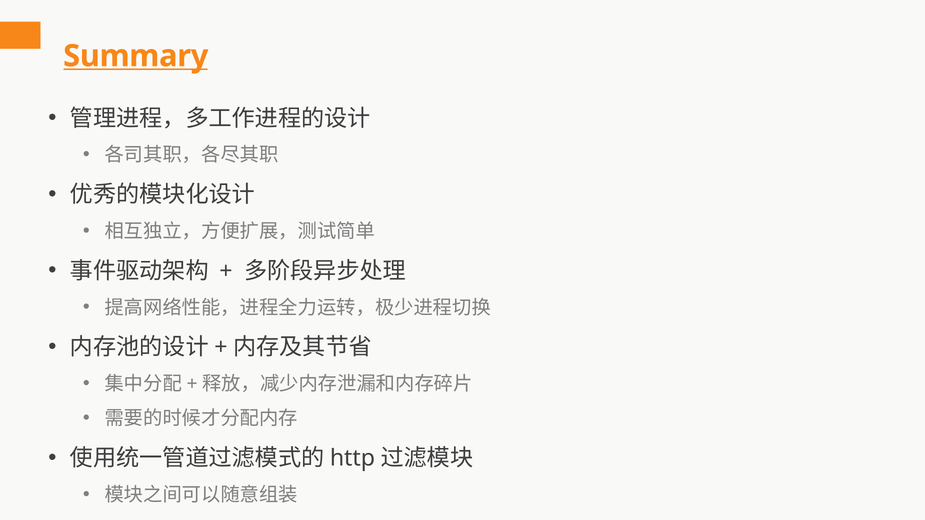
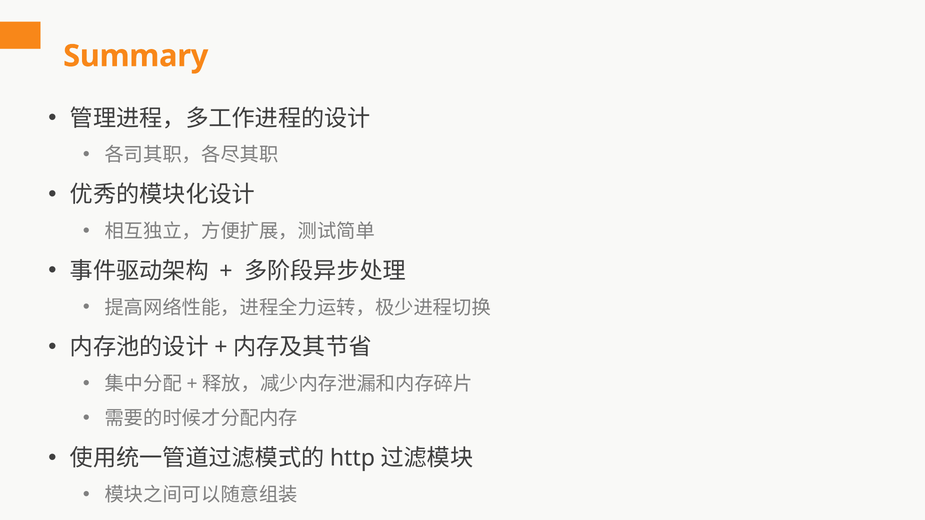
Summary underline: present -> none (136, 56)
